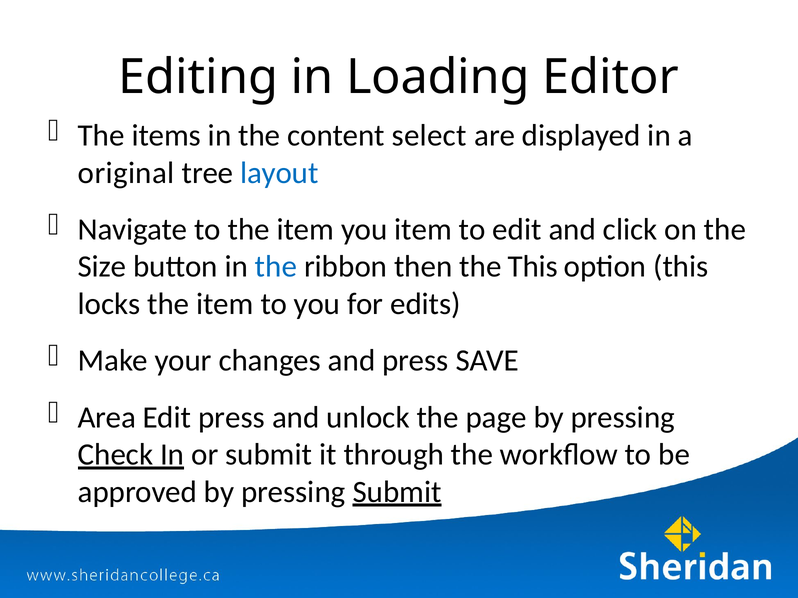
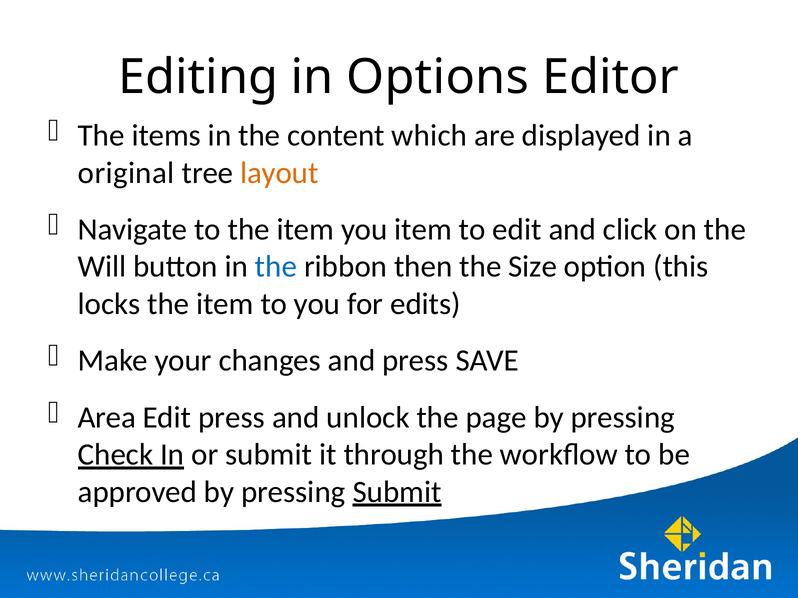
Loading: Loading -> Options (438, 77)
select: select -> which (429, 136)
layout colour: blue -> orange (279, 173)
Size: Size -> Will (102, 267)
the This: This -> Size (533, 267)
